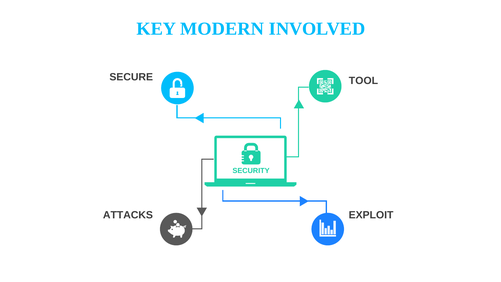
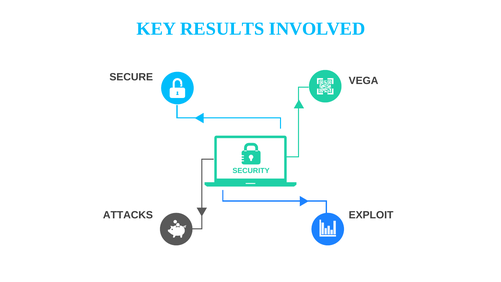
MODERN: MODERN -> RESULTS (222, 29)
TOOL: TOOL -> VEGA (364, 81)
